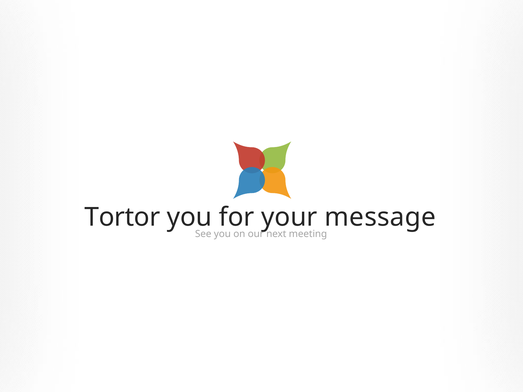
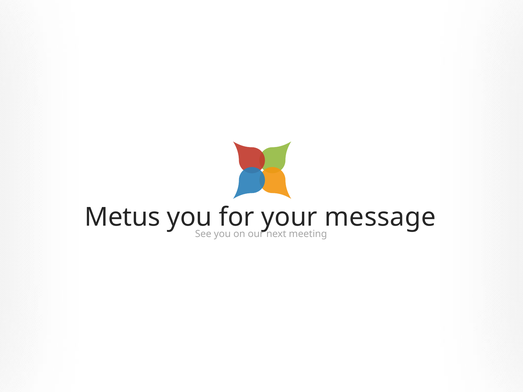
Tortor: Tortor -> Metus (122, 217)
